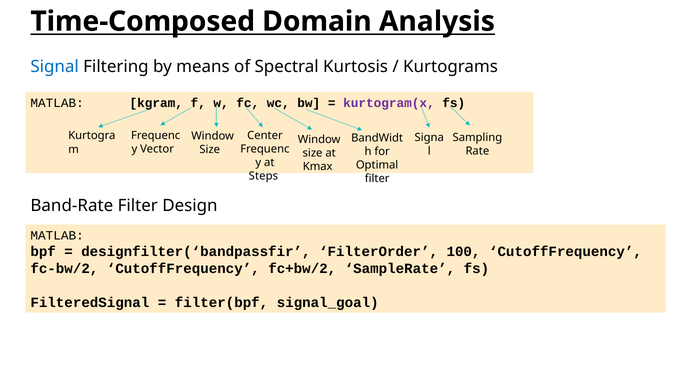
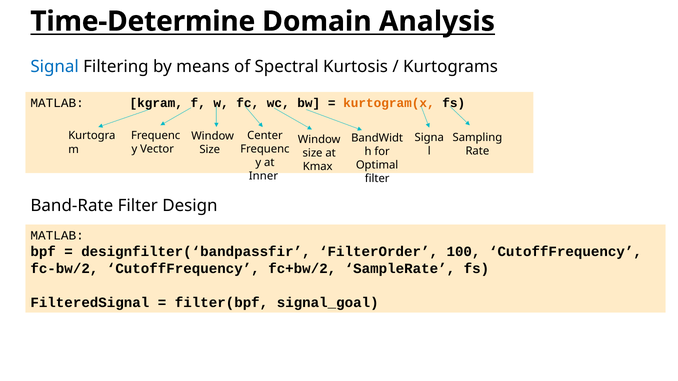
Time-Composed: Time-Composed -> Time-Determine (143, 21)
kurtogram(x colour: purple -> orange (389, 103)
Steps: Steps -> Inner (263, 176)
